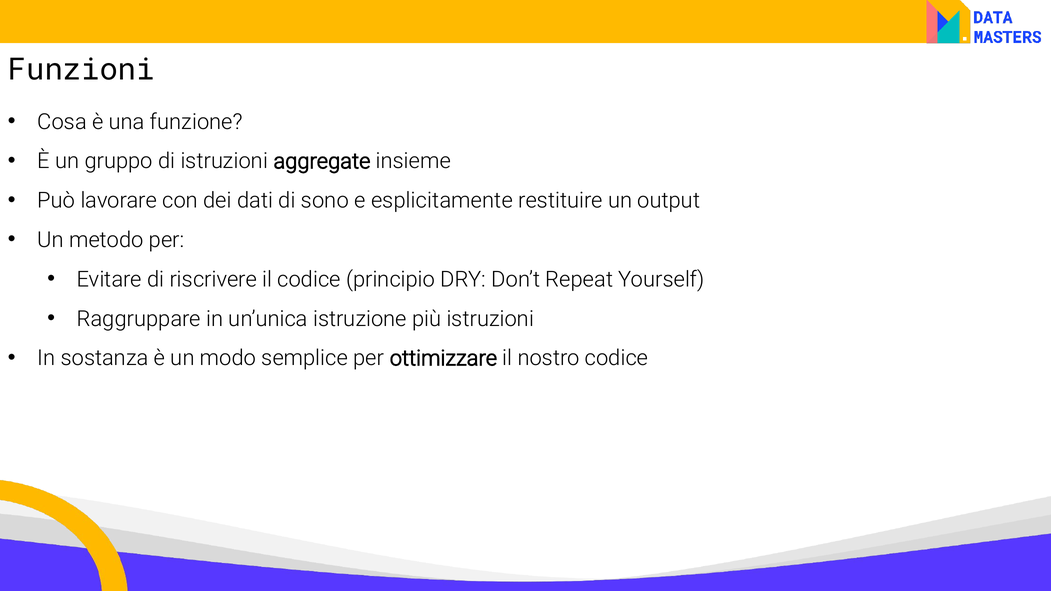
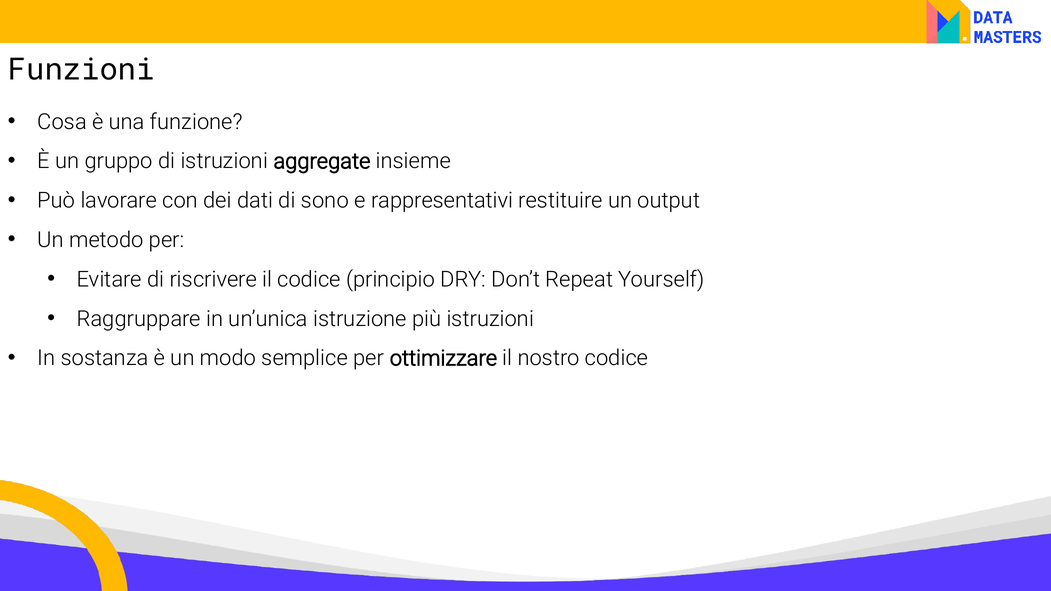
esplicitamente: esplicitamente -> rappresentativi (442, 201)
